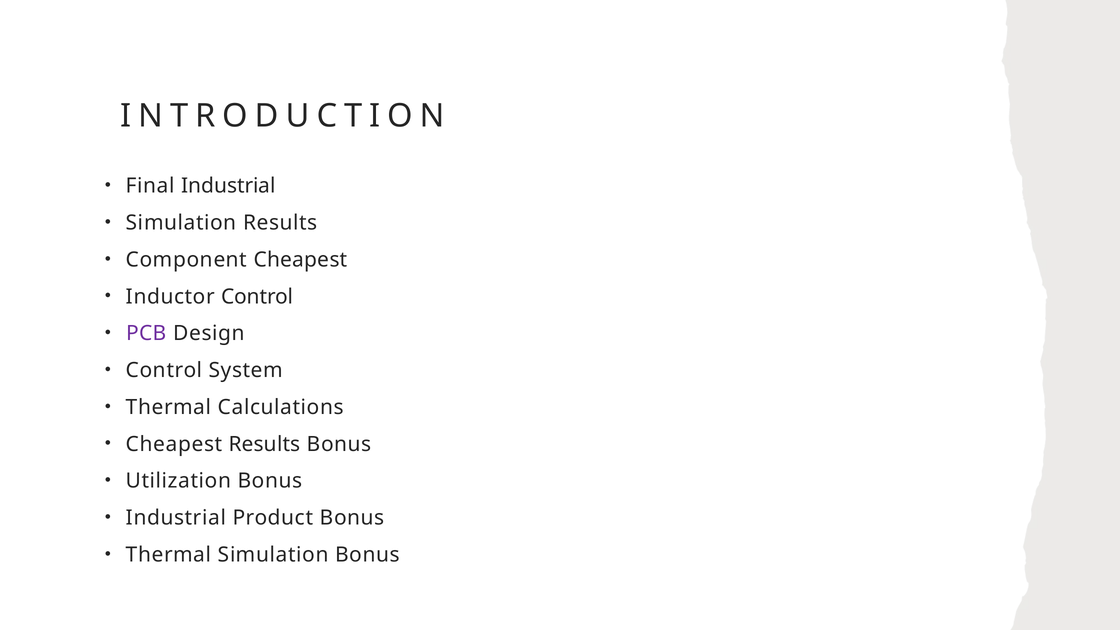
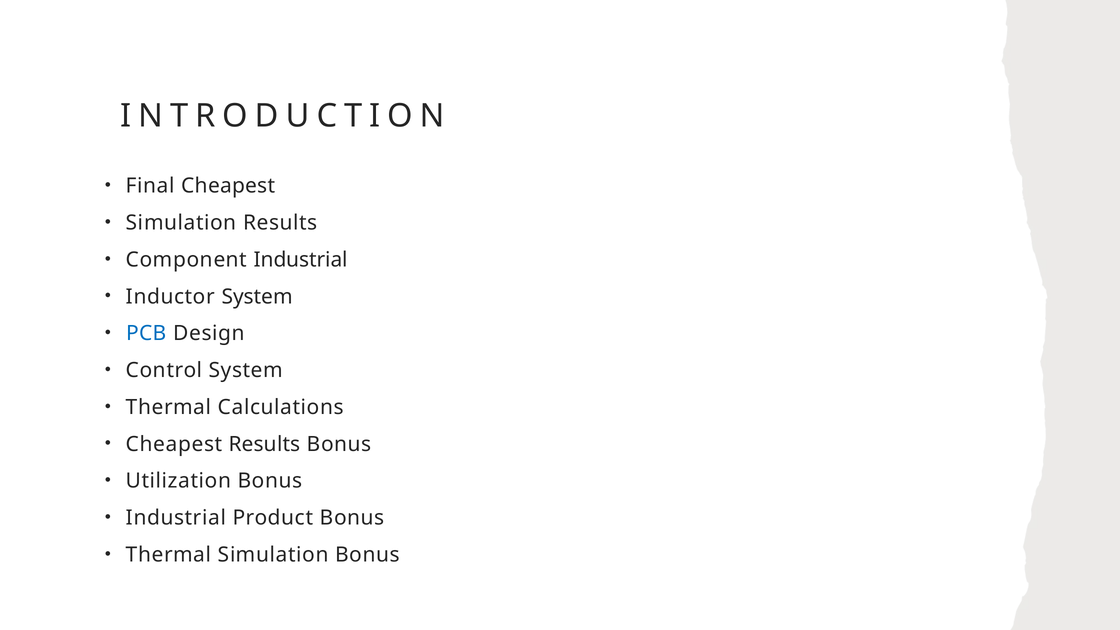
Final Industrial: Industrial -> Cheapest (228, 186)
Component Cheapest: Cheapest -> Industrial (301, 260)
Inductor Control: Control -> System (257, 297)
PCB colour: purple -> blue (146, 333)
